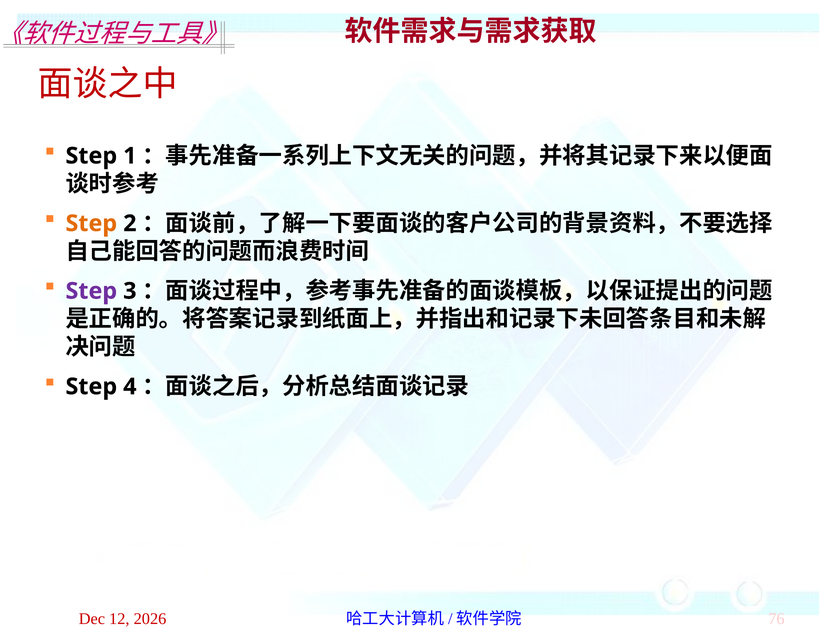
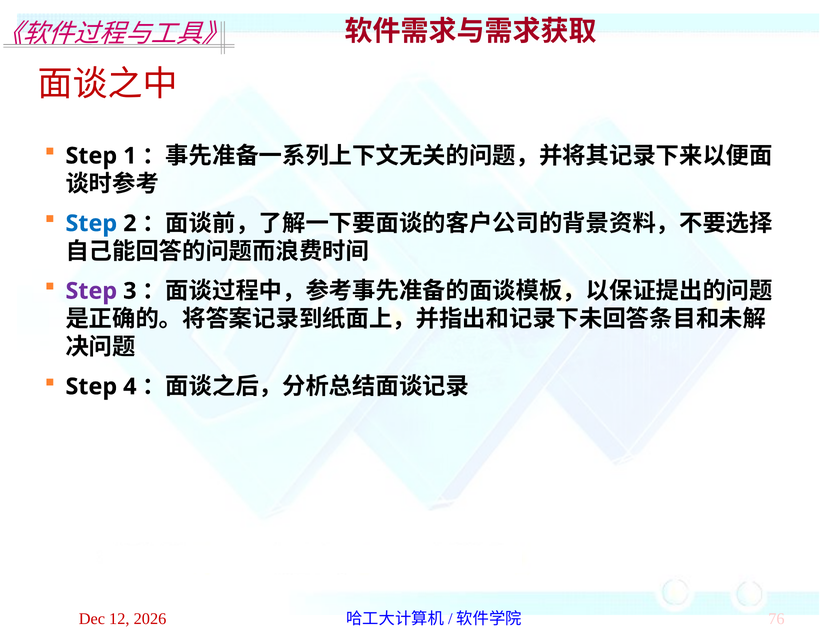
Step colour: orange -> blue (91, 224)
